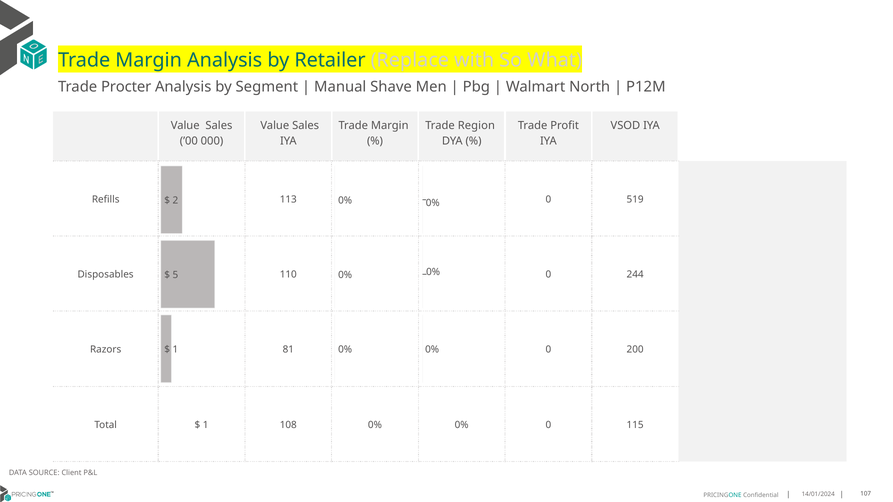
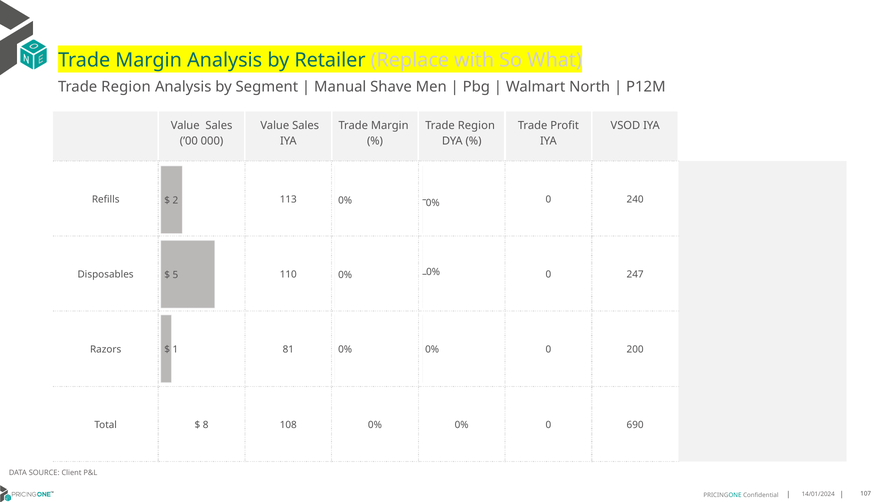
Procter: Procter -> Region (126, 87)
519: 519 -> 240 (635, 200)
244: 244 -> 247 (635, 275)
1: 1 -> 8 (206, 425)
115: 115 -> 690 (635, 425)
